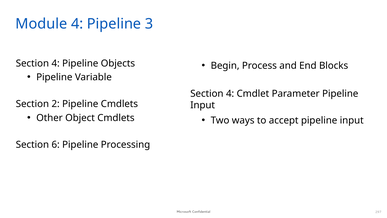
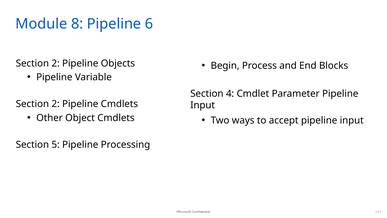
Module 4: 4 -> 8 (77, 24)
3: 3 -> 6 (149, 24)
4: 4 -> 2 (56, 63)
6: 6 -> 5 (56, 145)
